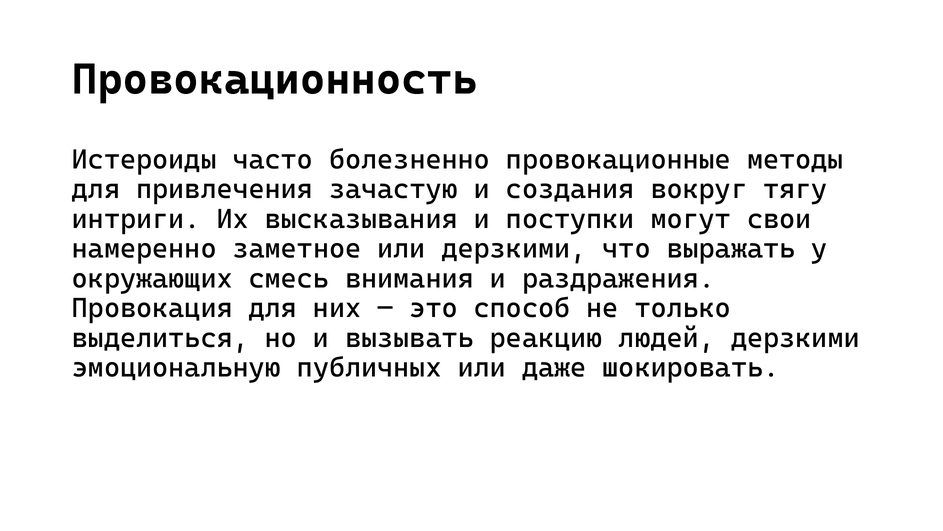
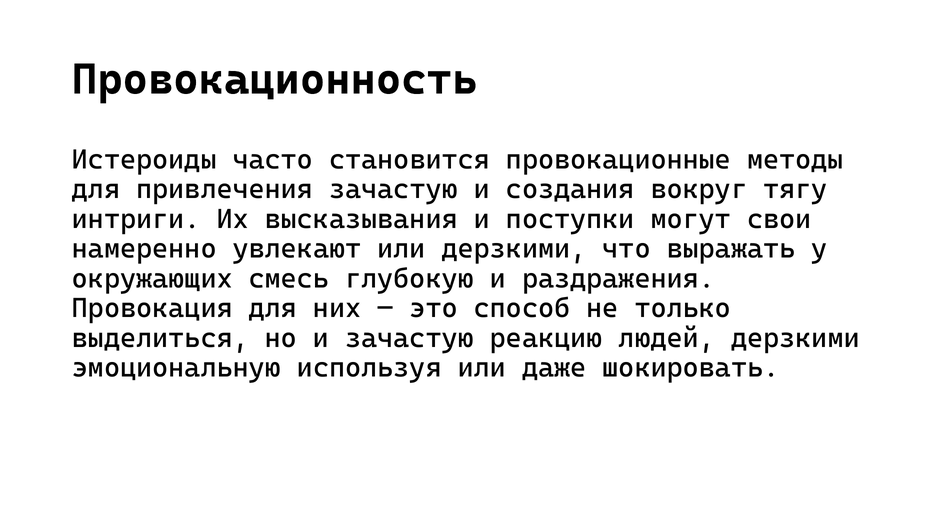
болезненно: болезненно -> становится (410, 159)
заметное: заметное -> увлекают (297, 249)
внимания: внимания -> глубокую (409, 278)
и вызывать: вызывать -> зачастую (409, 338)
публичных: публичных -> используя (369, 367)
